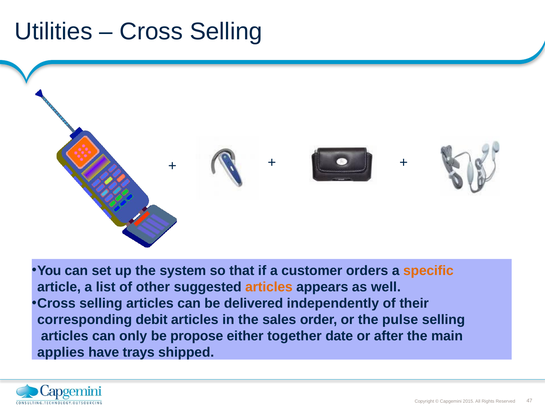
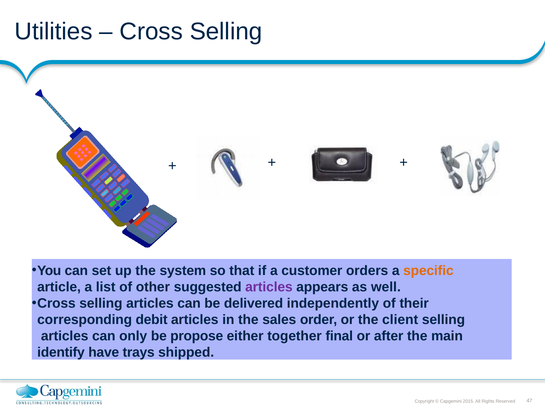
articles colour: orange -> purple (269, 287)
pulse: pulse -> client (400, 319)
date: date -> final (339, 336)
applies: applies -> identify (61, 352)
